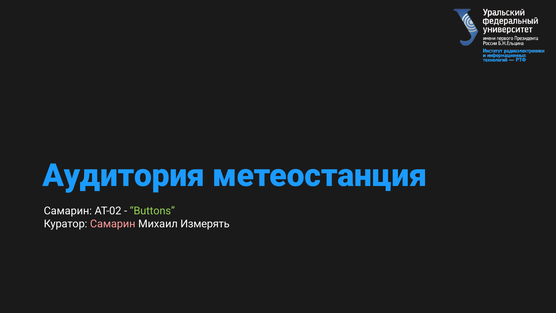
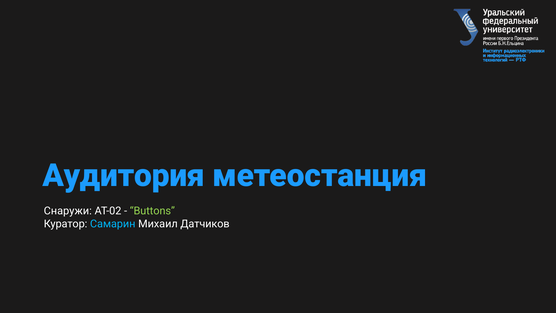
Самарин: Самарин -> Снаружи (68, 211)
Самарин colour: pink -> light blue (113, 224)
Измерять: Измерять -> Датчиков (205, 224)
